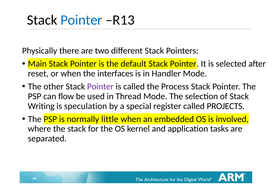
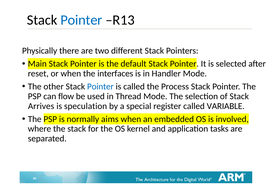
Pointer colour: purple -> blue (100, 87)
Writing: Writing -> Arrives (41, 106)
PROJECTS: PROJECTS -> VARIABLE (226, 106)
little: little -> aims (110, 119)
